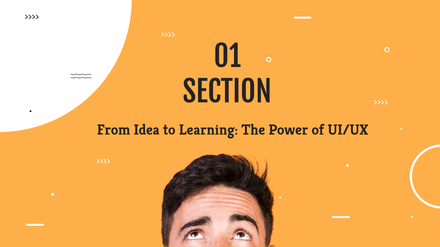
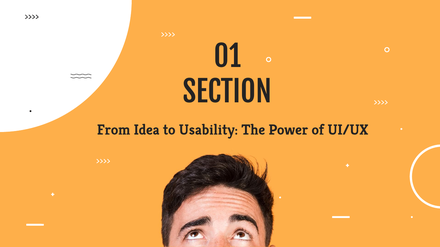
Learning: Learning -> Usability (208, 130)
